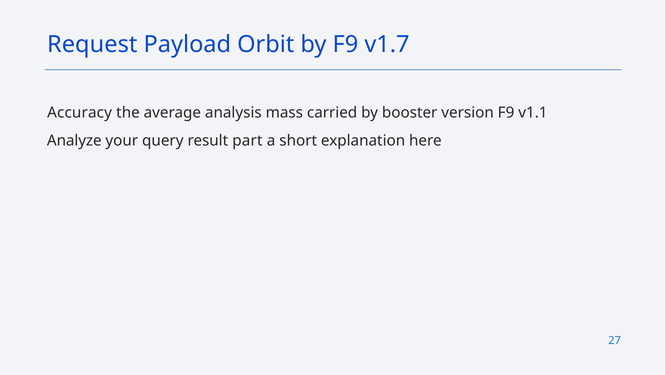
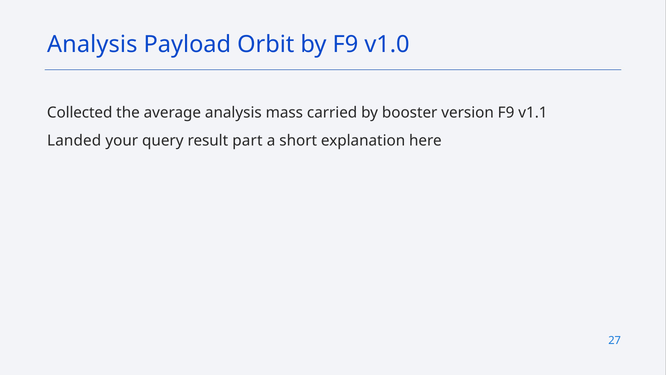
Request: Request -> Analysis (92, 44)
v1.7: v1.7 -> v1.0 (387, 44)
Accuracy: Accuracy -> Collected (80, 112)
Analyze: Analyze -> Landed (74, 140)
